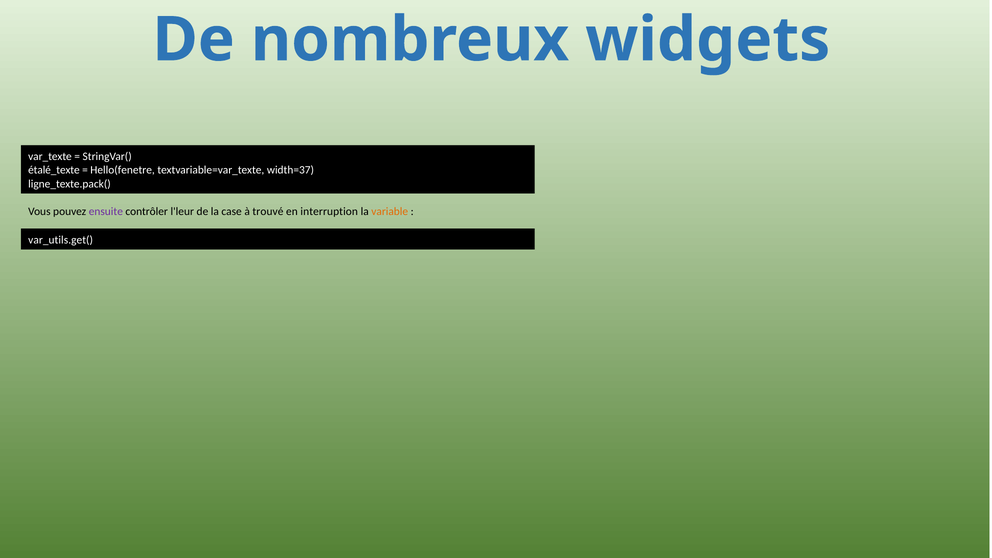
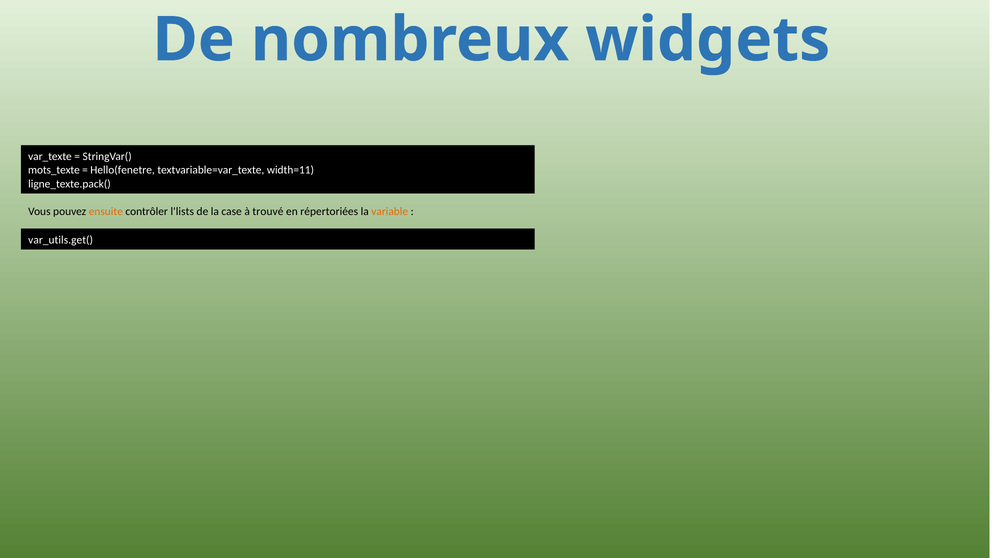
étalé_texte: étalé_texte -> mots_texte (54, 170)
width=37: width=37 -> width=11 (290, 170)
ensuite colour: purple -> orange (106, 211)
l'leur: l'leur -> l'lists (182, 211)
interruption: interruption -> répertoriées (329, 211)
